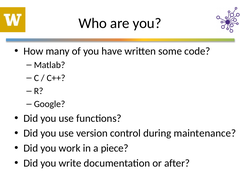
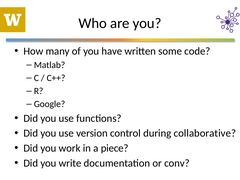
maintenance: maintenance -> collaborative (205, 133)
after: after -> conv (177, 163)
